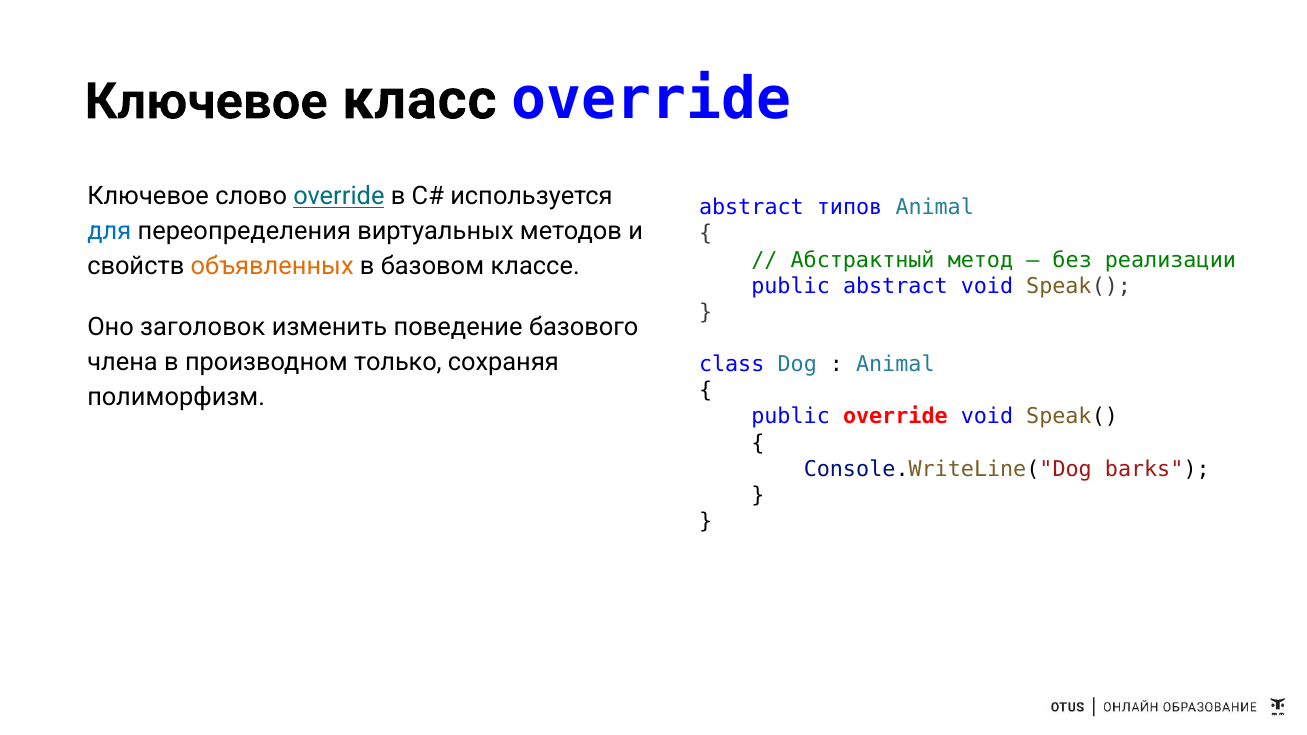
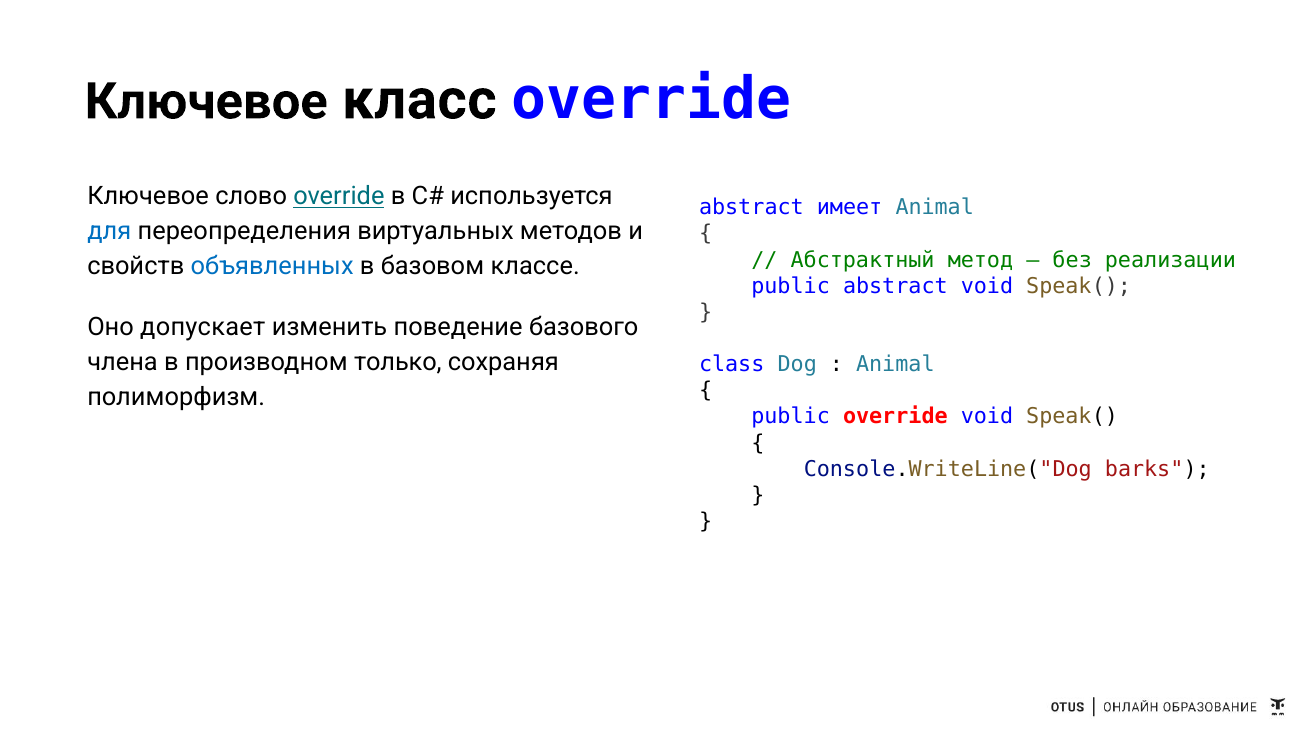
типов: типов -> имеет (850, 208)
объявленных colour: orange -> blue (272, 266)
заголовок: заголовок -> допускает (203, 327)
